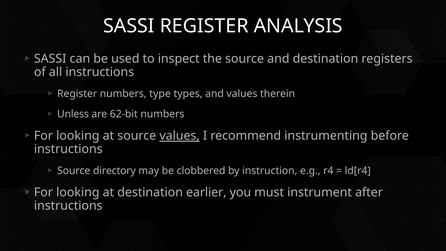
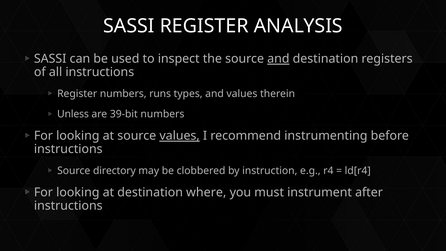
and underline: none -> present (278, 59)
type: type -> runs (160, 94)
62-bit: 62-bit -> 39-bit (124, 114)
earlier: earlier -> where (206, 192)
